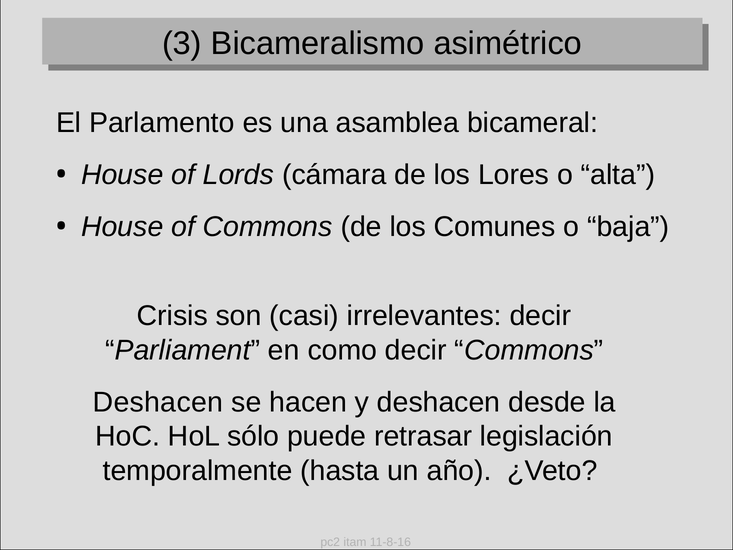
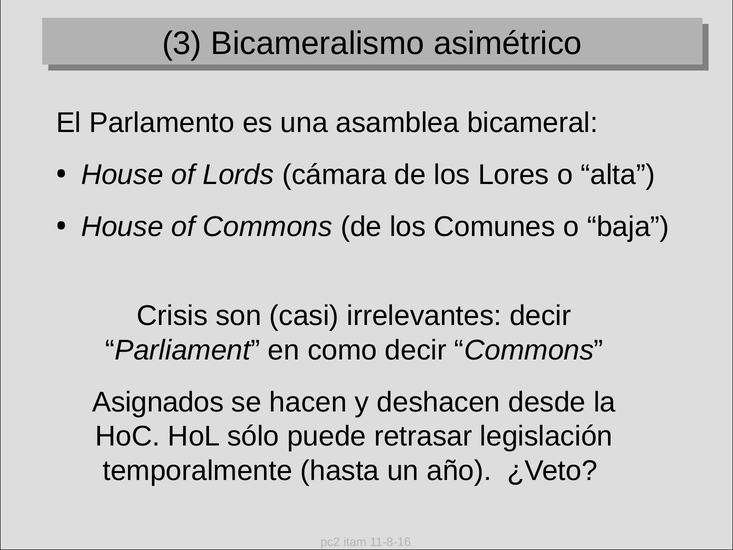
Deshacen: Deshacen -> Asignados (158, 402)
